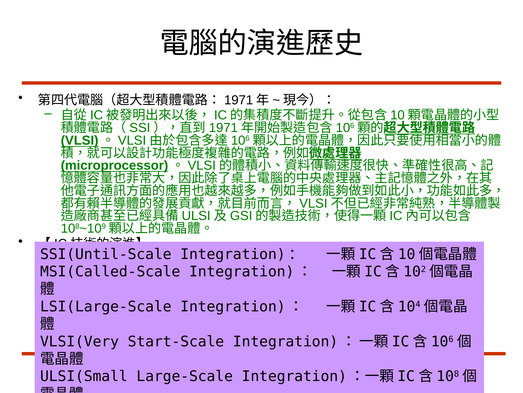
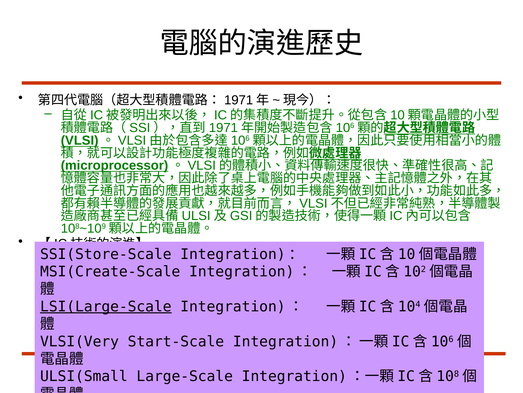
SSI(Until-Scale: SSI(Until-Scale -> SSI(Store-Scale (106, 254)
MSI(Called-Scale: MSI(Called-Scale -> MSI(Create-Scale (110, 271)
LSI(Large-Scale underline: none -> present (106, 306)
